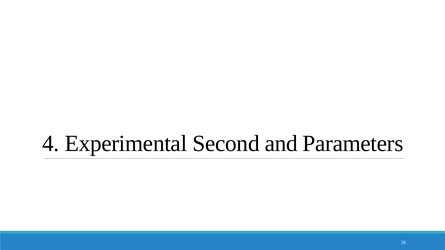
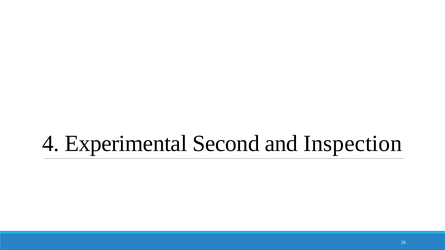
Parameters: Parameters -> Inspection (353, 144)
